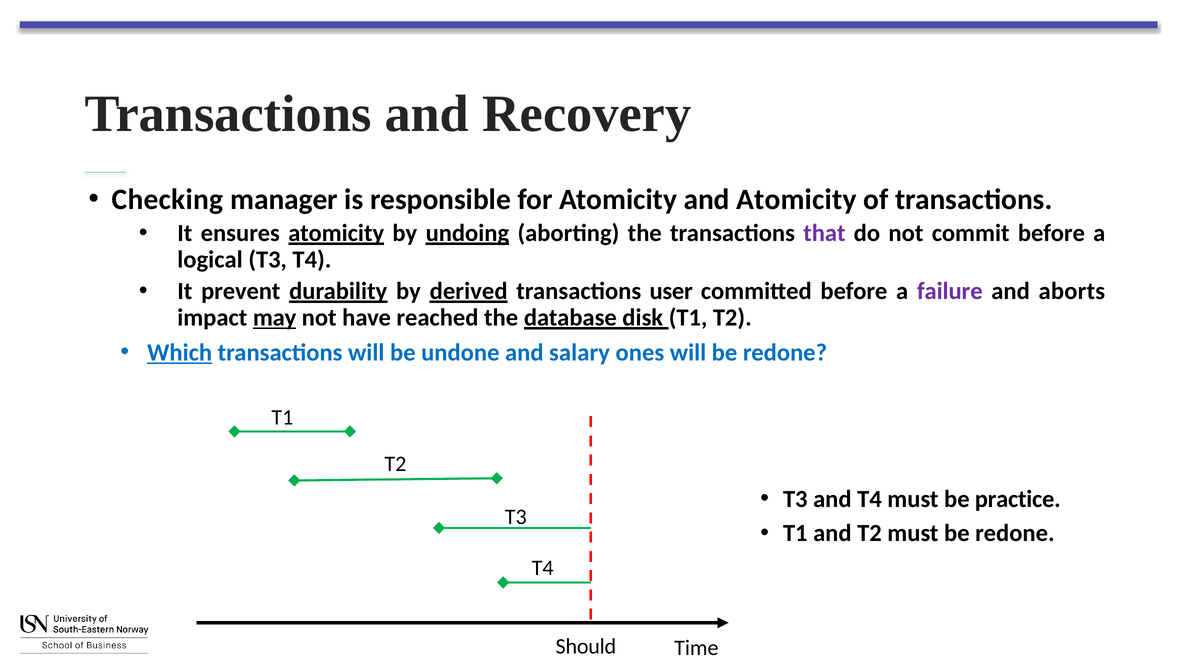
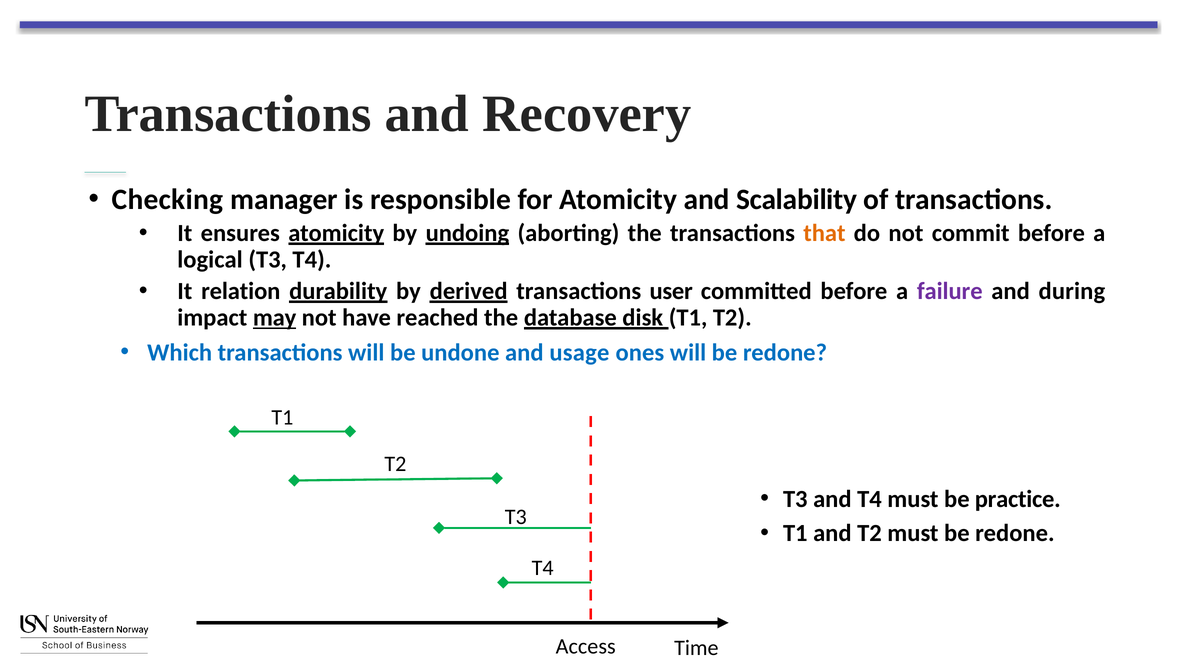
and Atomicity: Atomicity -> Scalability (797, 199)
that colour: purple -> orange (824, 233)
prevent: prevent -> relation (241, 291)
aborts: aborts -> during (1072, 291)
Which underline: present -> none (180, 352)
salary: salary -> usage (579, 352)
Should: Should -> Access (586, 646)
